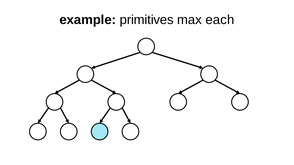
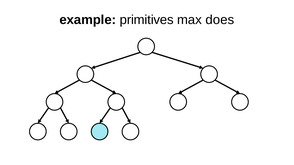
each: each -> does (220, 20)
